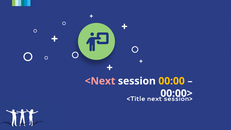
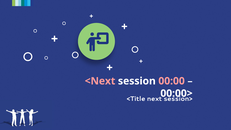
00:00 colour: yellow -> pink (172, 81)
